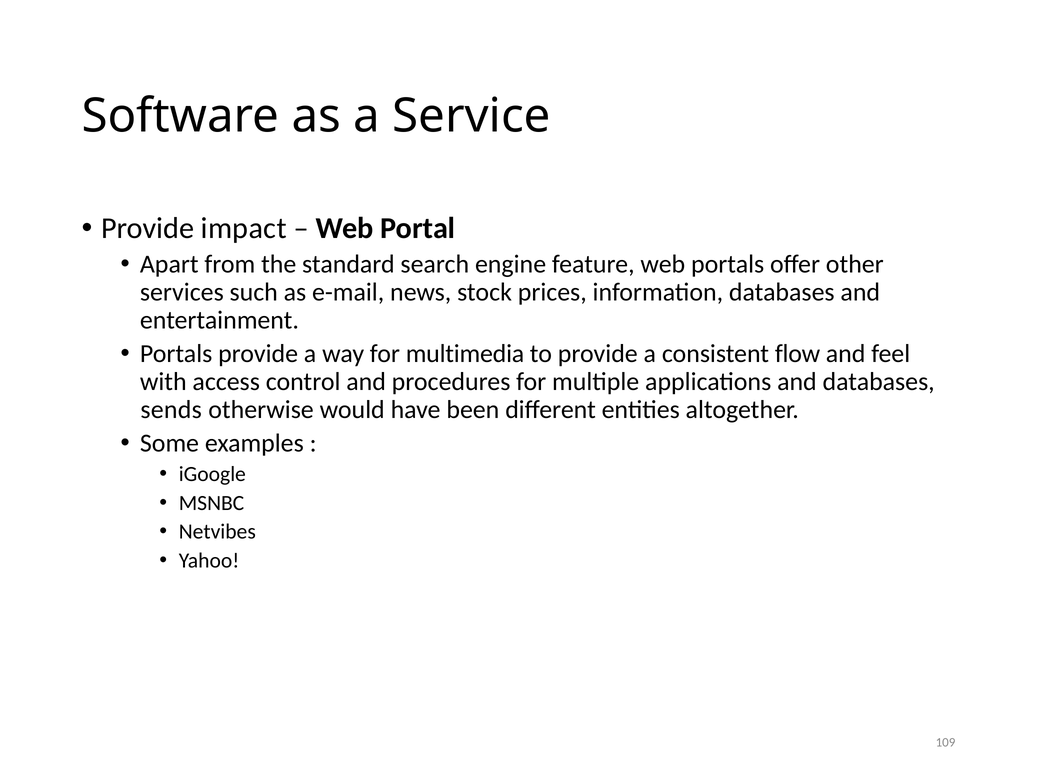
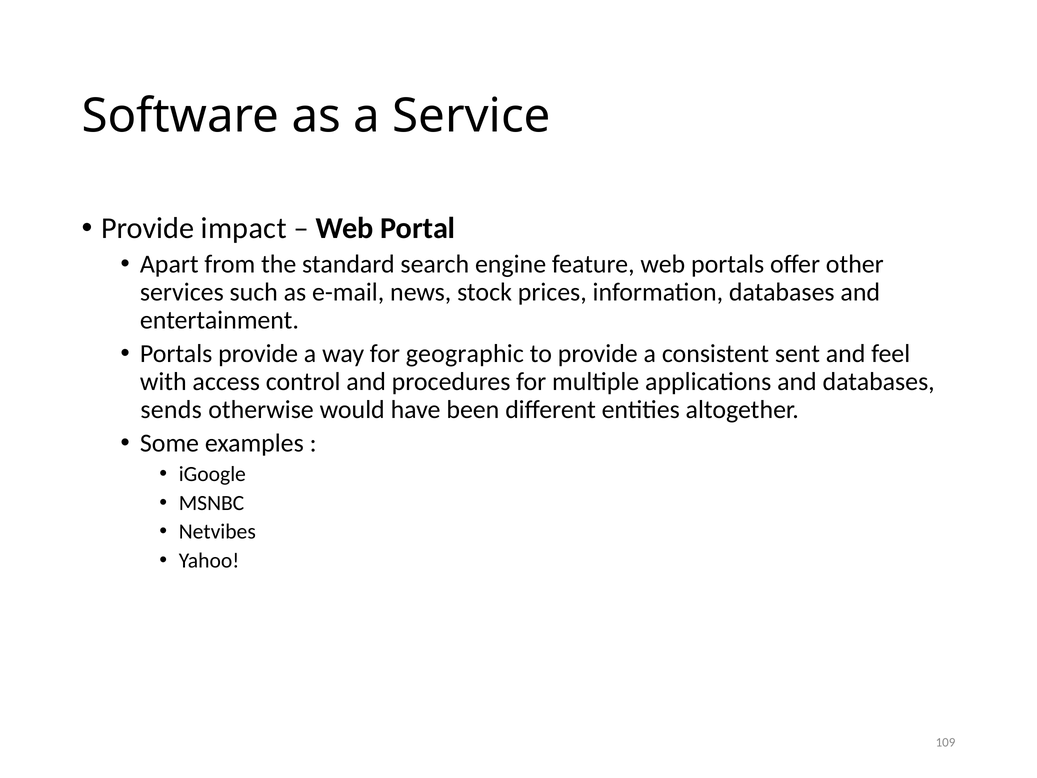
multimedia: multimedia -> geographic (465, 354)
flow: flow -> sent (797, 354)
